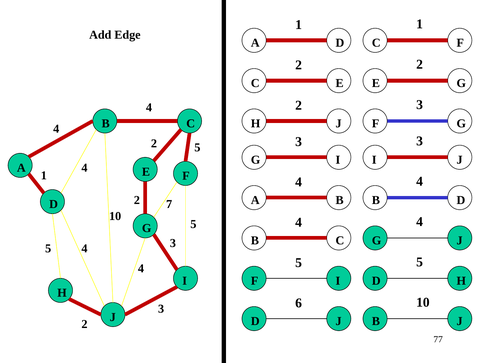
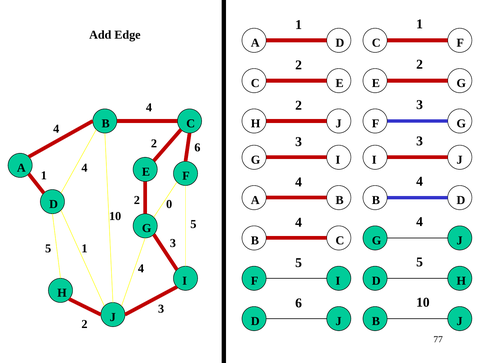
5: 5 -> 6 (197, 148)
7: 7 -> 0 (169, 204)
4: 4 -> 1 (84, 248)
